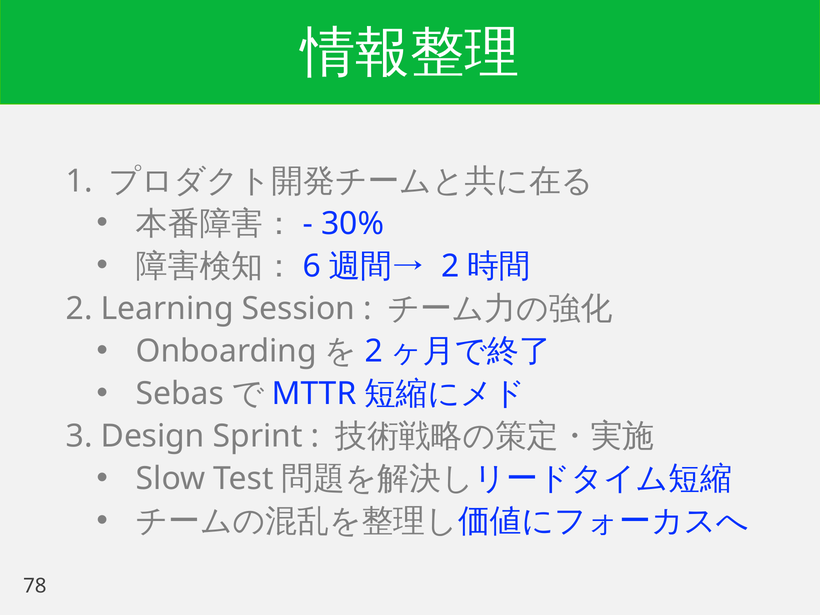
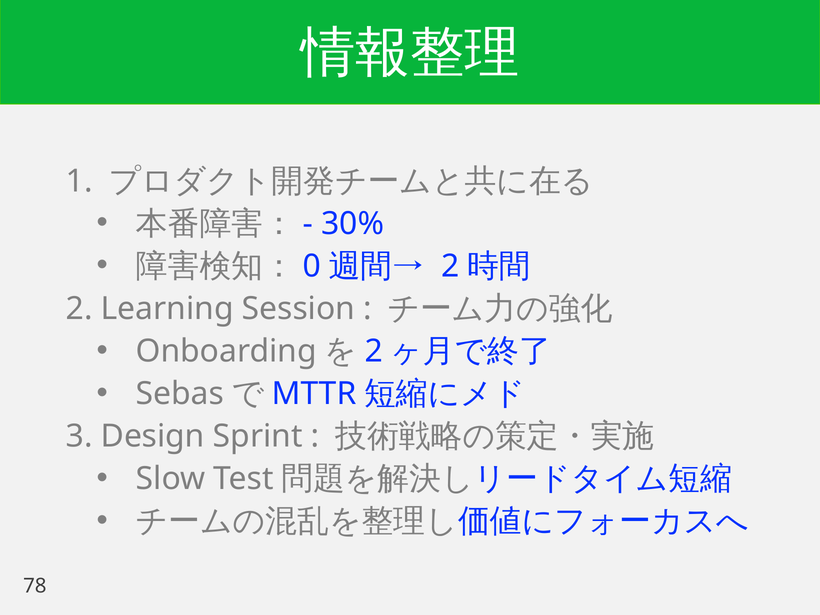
6: 6 -> 0 (312, 266)
